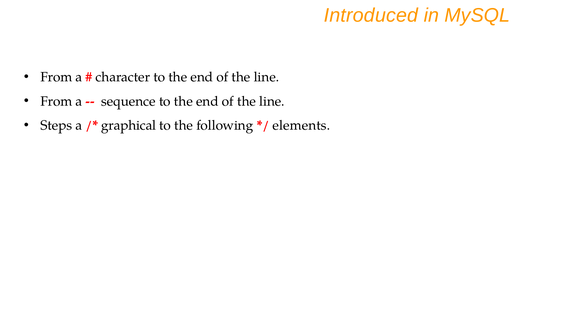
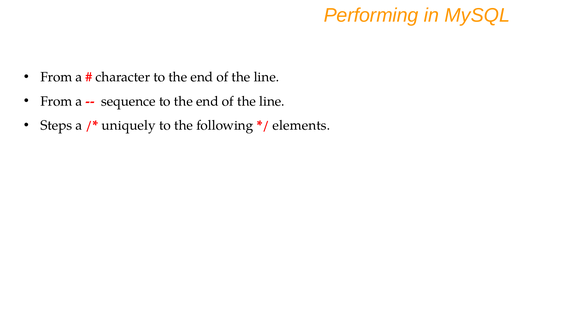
Introduced: Introduced -> Performing (371, 15)
graphical: graphical -> uniquely (129, 125)
